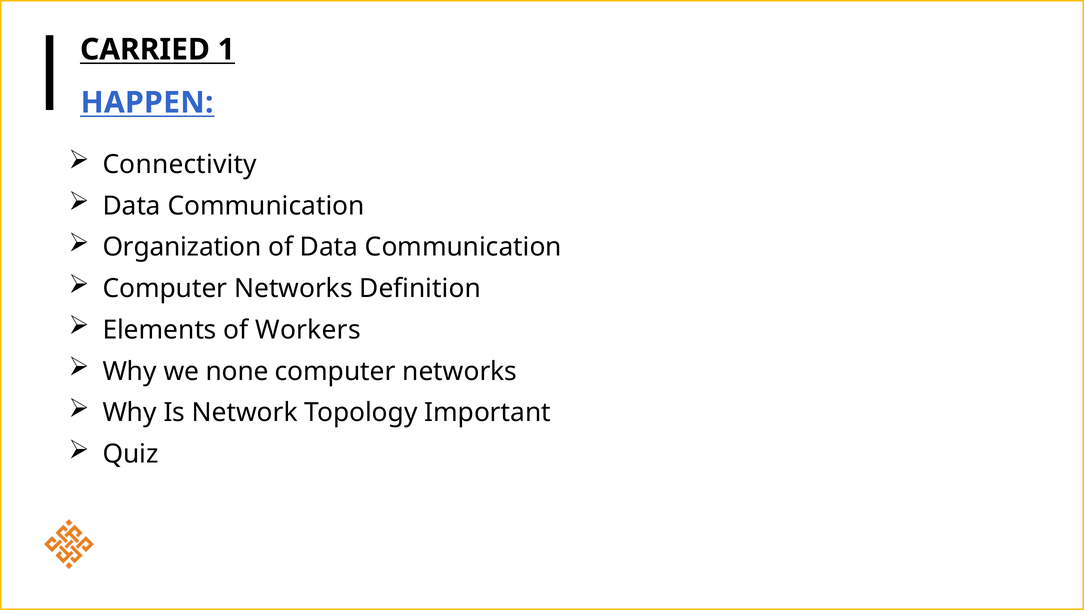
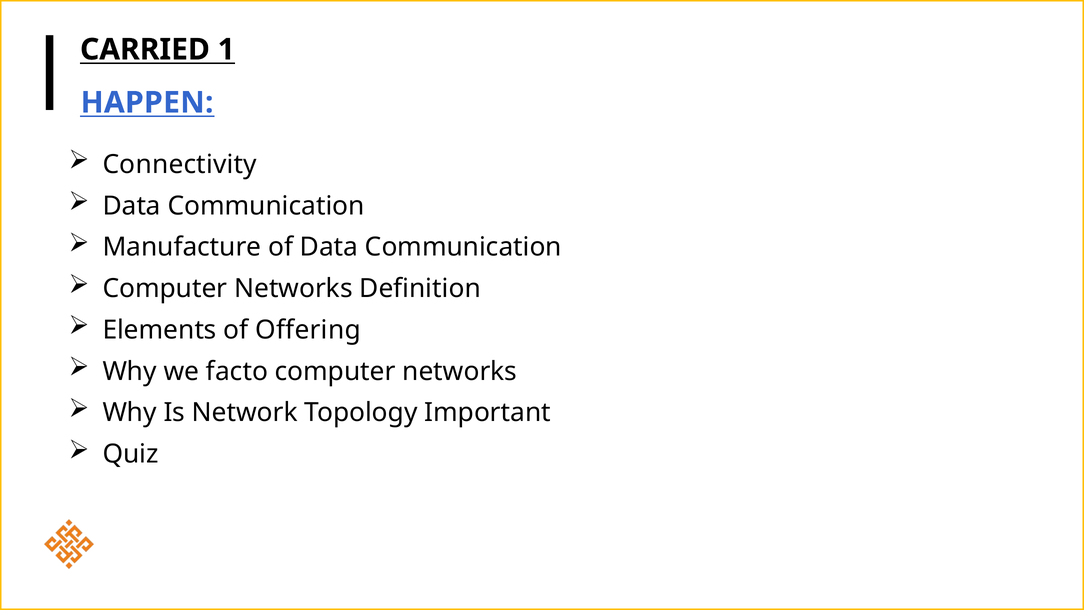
Organization: Organization -> Manufacture (182, 247)
Workers: Workers -> Offering (308, 330)
none: none -> facto (237, 371)
